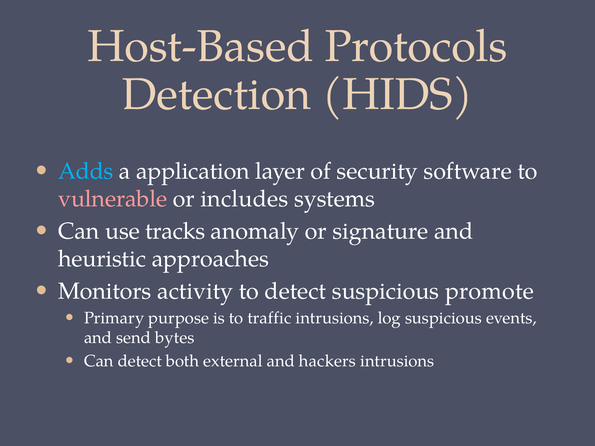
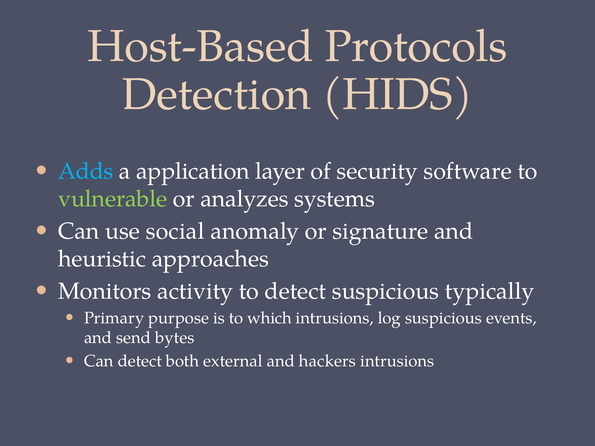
vulnerable colour: pink -> light green (113, 199)
includes: includes -> analyzes (244, 199)
tracks: tracks -> social (175, 231)
promote: promote -> typically (490, 291)
traffic: traffic -> which (270, 318)
